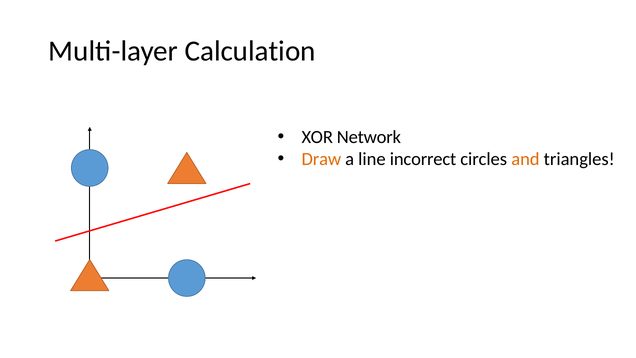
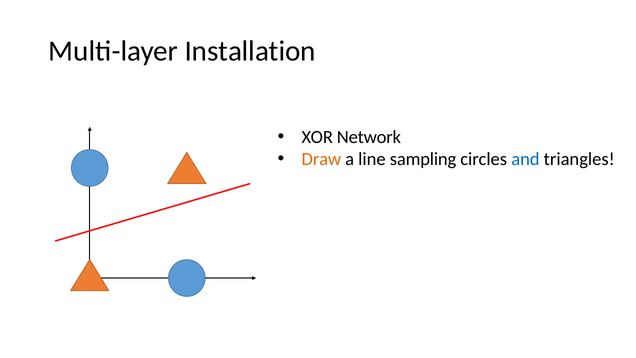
Calculation: Calculation -> Installation (250, 51)
incorrect: incorrect -> sampling (423, 159)
and colour: orange -> blue (525, 159)
